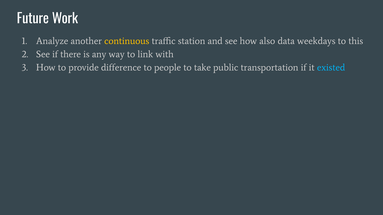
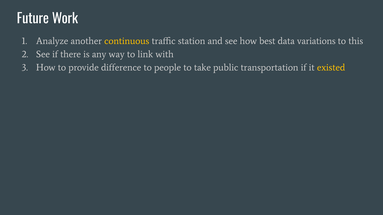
also: also -> best (267, 41)
weekdays: weekdays -> variations (316, 41)
existed colour: light blue -> yellow (331, 67)
